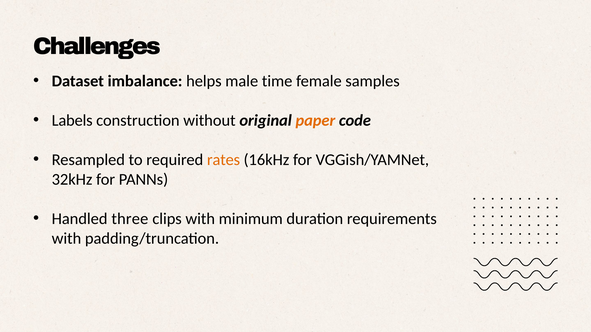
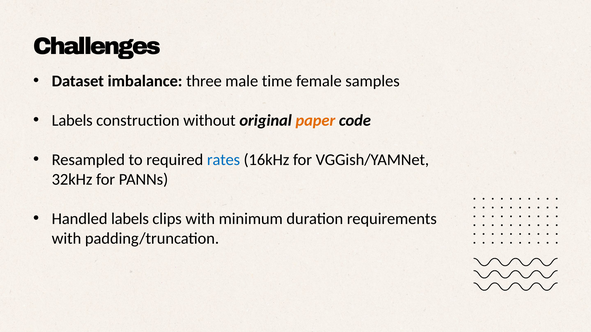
helps: helps -> three (204, 81)
rates colour: orange -> blue (223, 160)
Handled three: three -> labels (130, 219)
